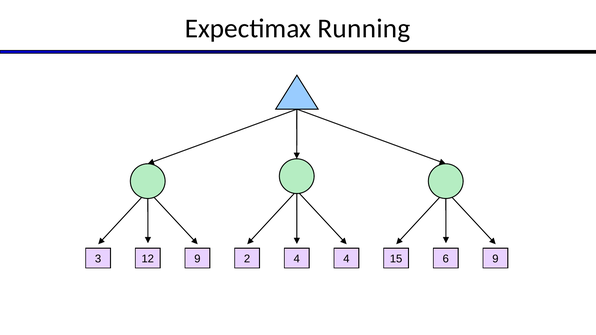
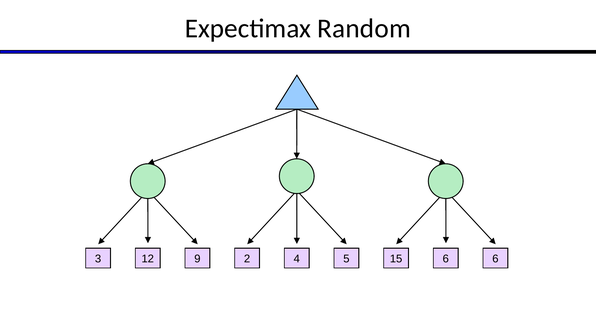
Running: Running -> Random (364, 29)
4 4: 4 -> 5 (346, 259)
6 9: 9 -> 6 (495, 259)
